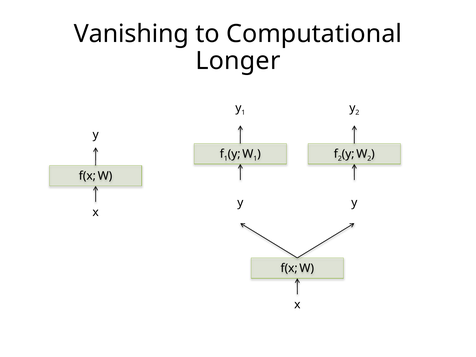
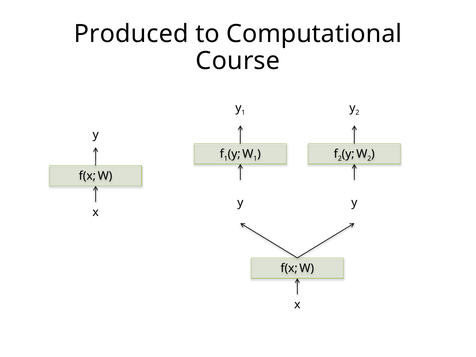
Vanishing: Vanishing -> Produced (131, 34)
Longer: Longer -> Course (238, 61)
